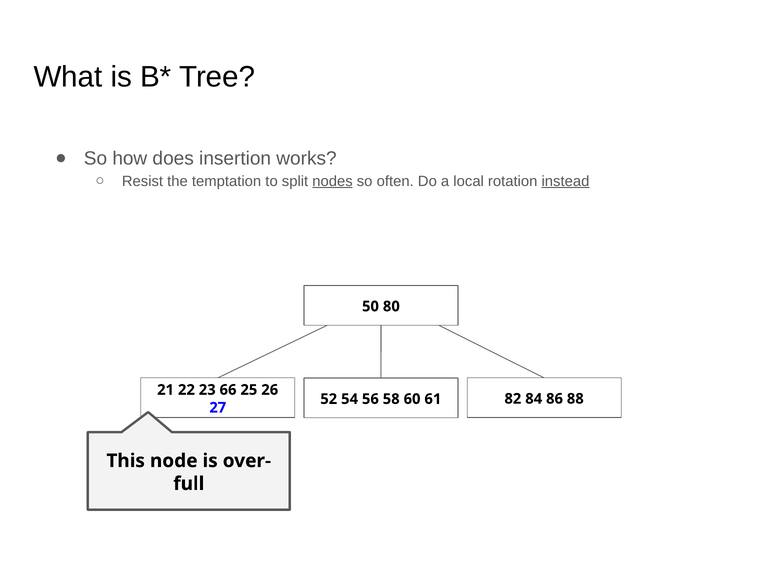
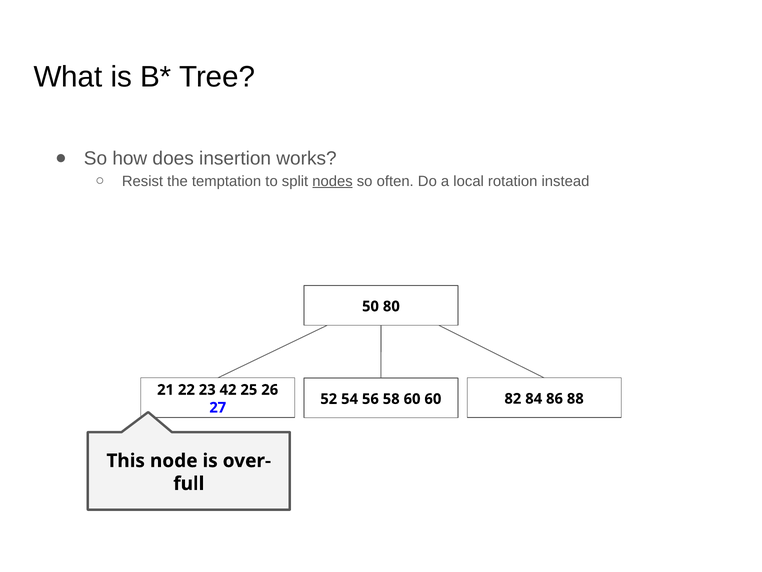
instead underline: present -> none (565, 181)
66: 66 -> 42 (228, 390)
60 61: 61 -> 60 (433, 399)
